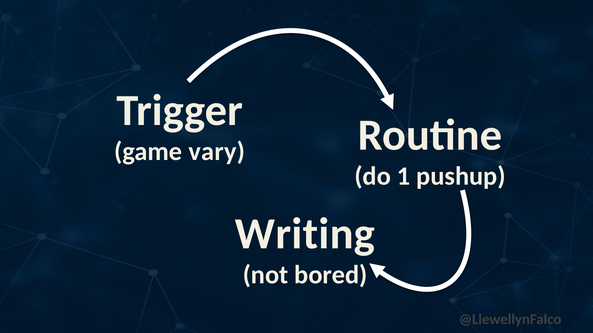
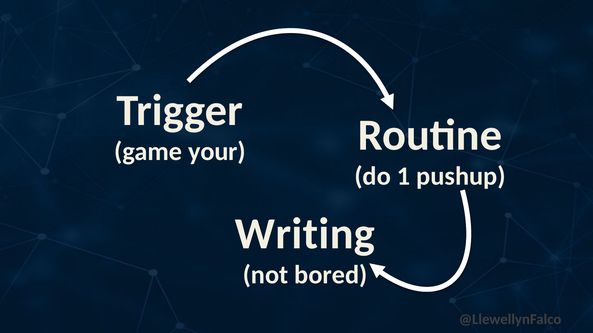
vary: vary -> your (217, 152)
